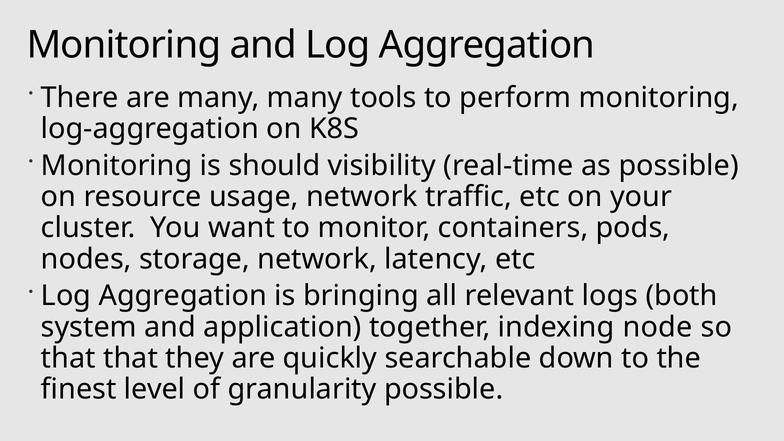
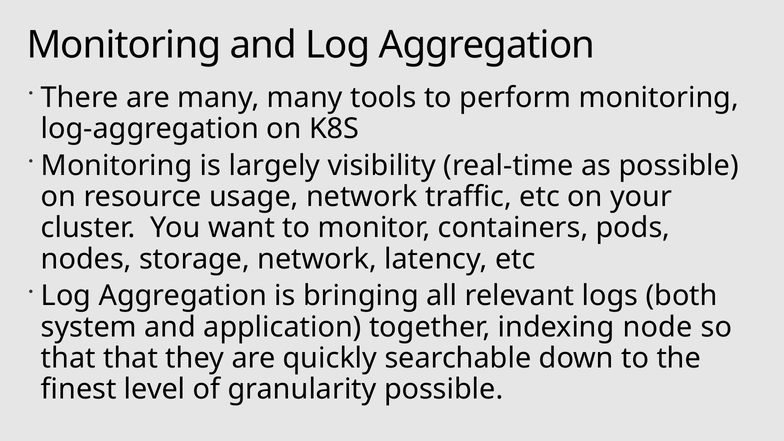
should: should -> largely (274, 166)
